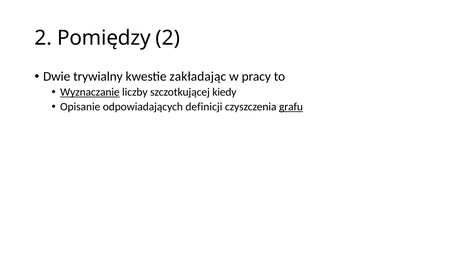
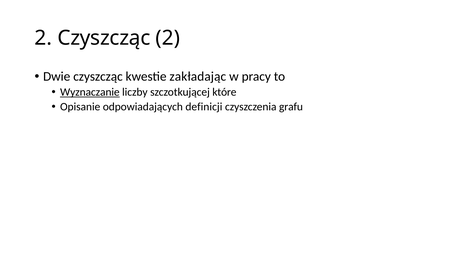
2 Pomiędzy: Pomiędzy -> Czyszcząc (104, 38)
Dwie trywialny: trywialny -> czyszcząc (98, 77)
kiedy: kiedy -> które (224, 92)
grafu underline: present -> none (291, 107)
